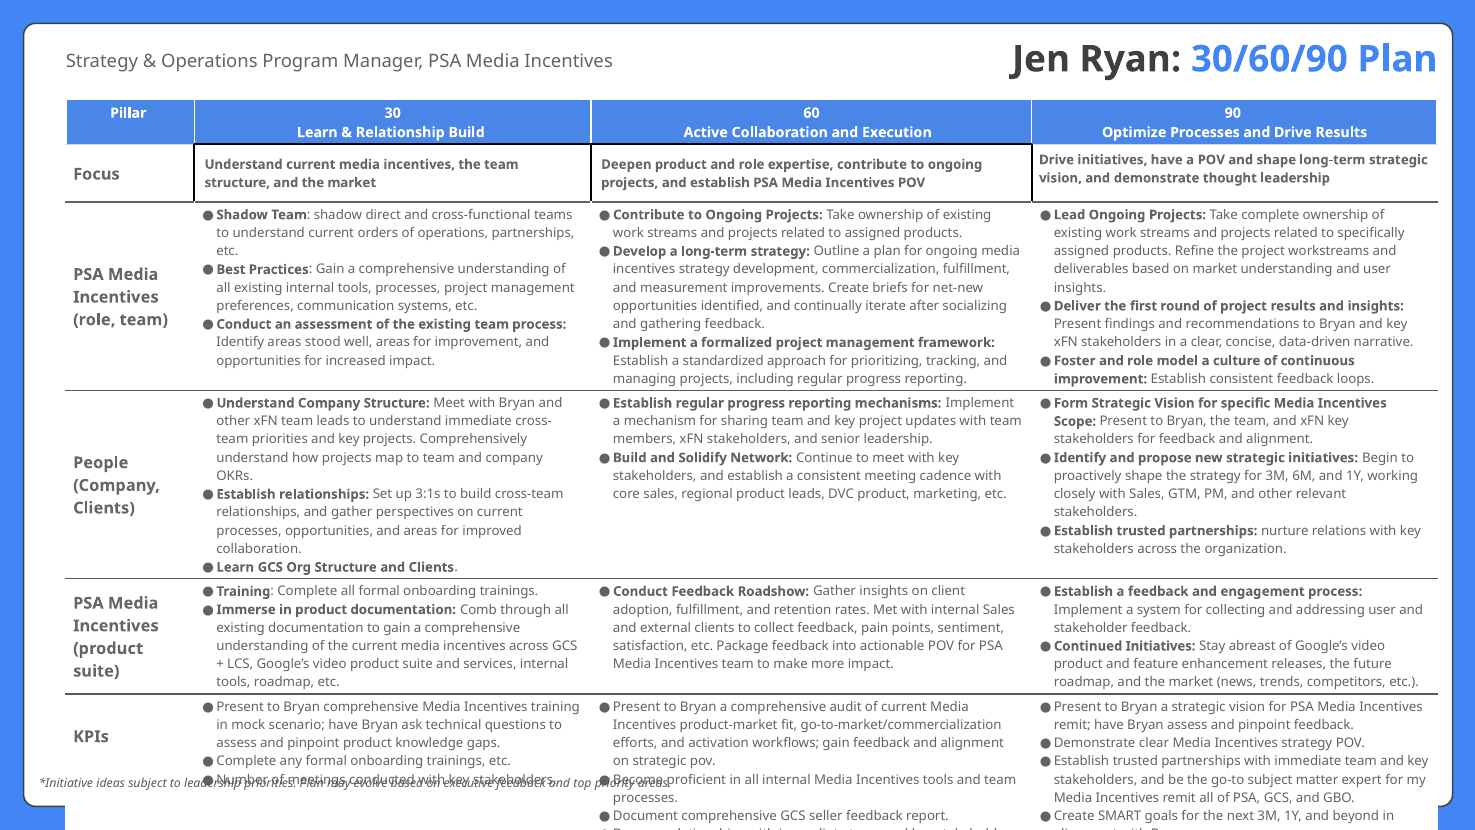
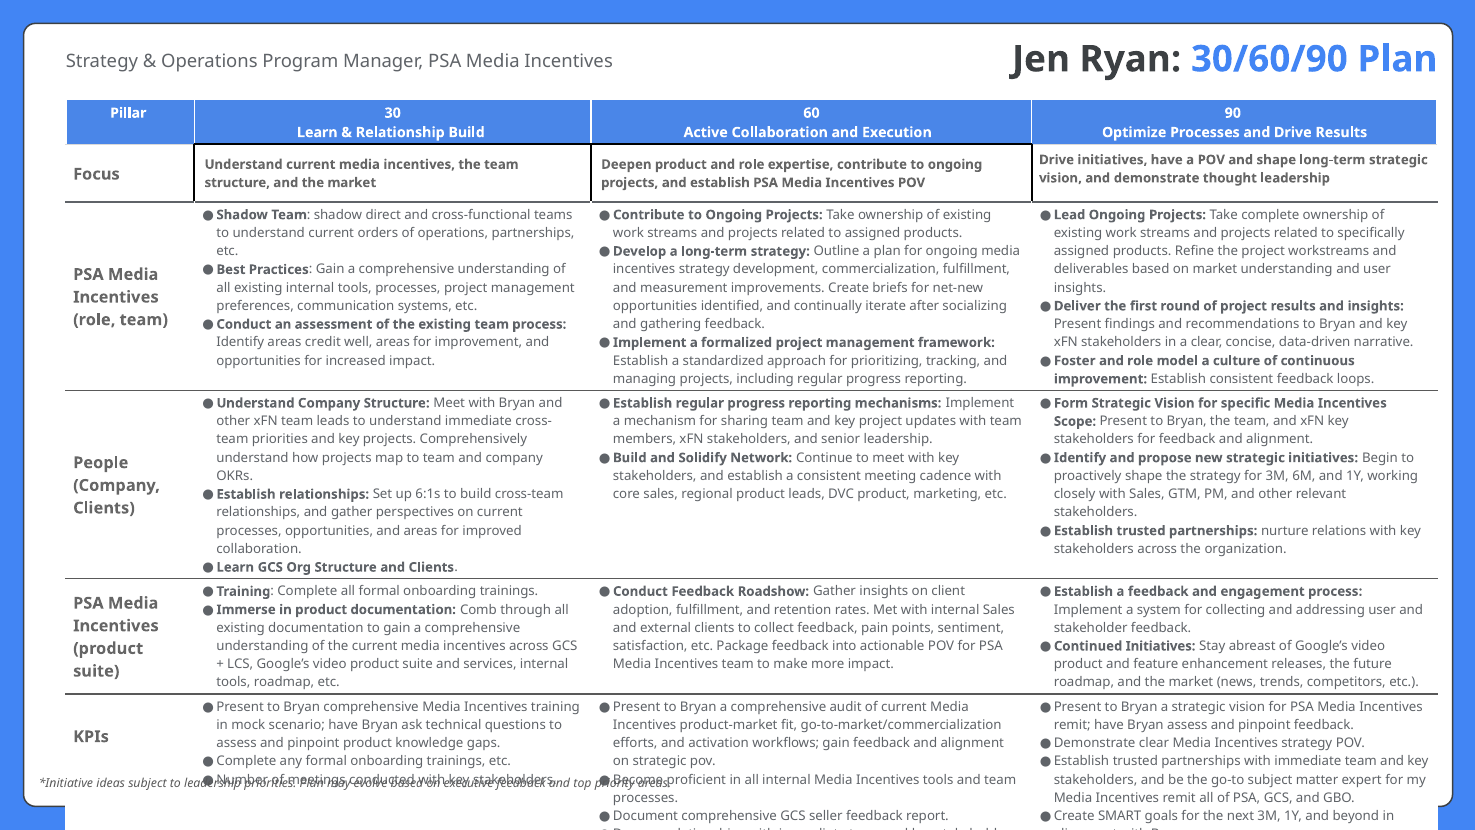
stood: stood -> credit (323, 342)
3:1s: 3:1s -> 6:1s (428, 494)
